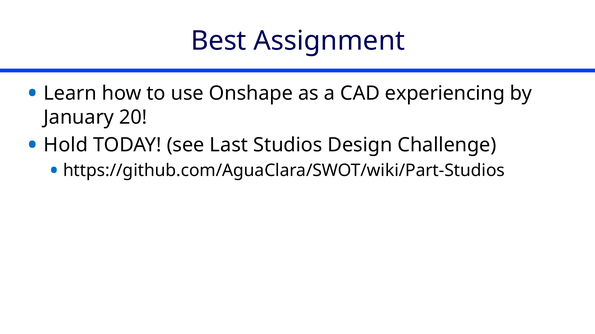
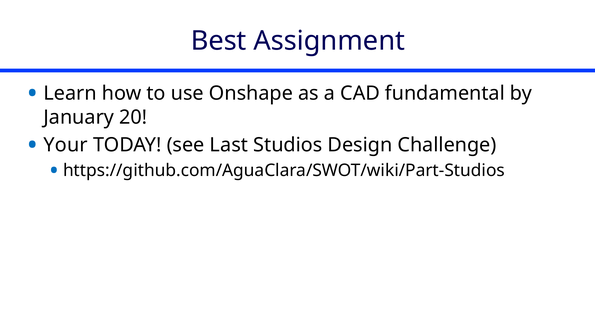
experiencing: experiencing -> fundamental (445, 94)
Hold: Hold -> Your (66, 145)
